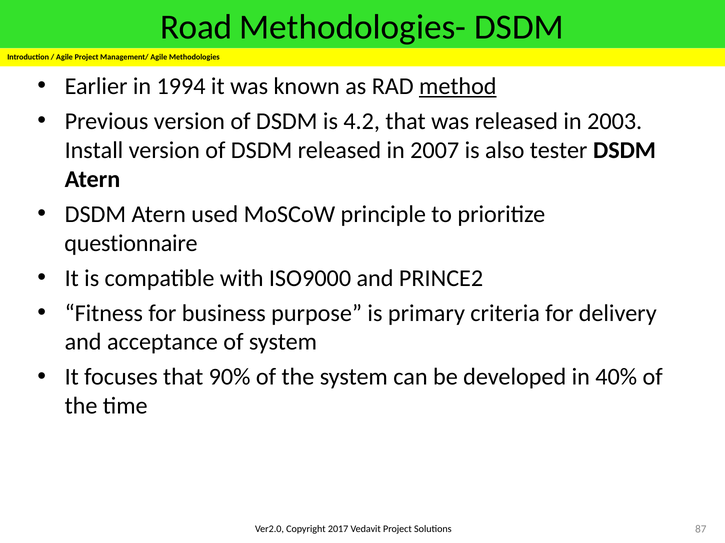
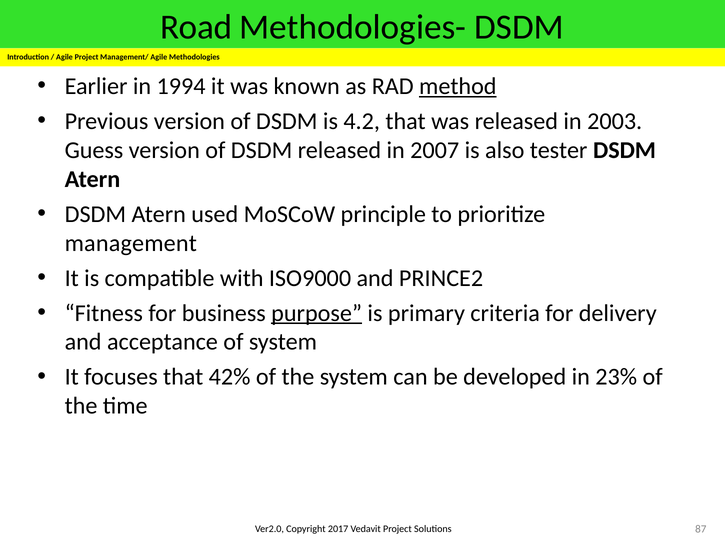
Install: Install -> Guess (94, 150)
questionnaire: questionnaire -> management (131, 243)
purpose underline: none -> present (317, 313)
90%: 90% -> 42% (230, 378)
40%: 40% -> 23% (616, 378)
